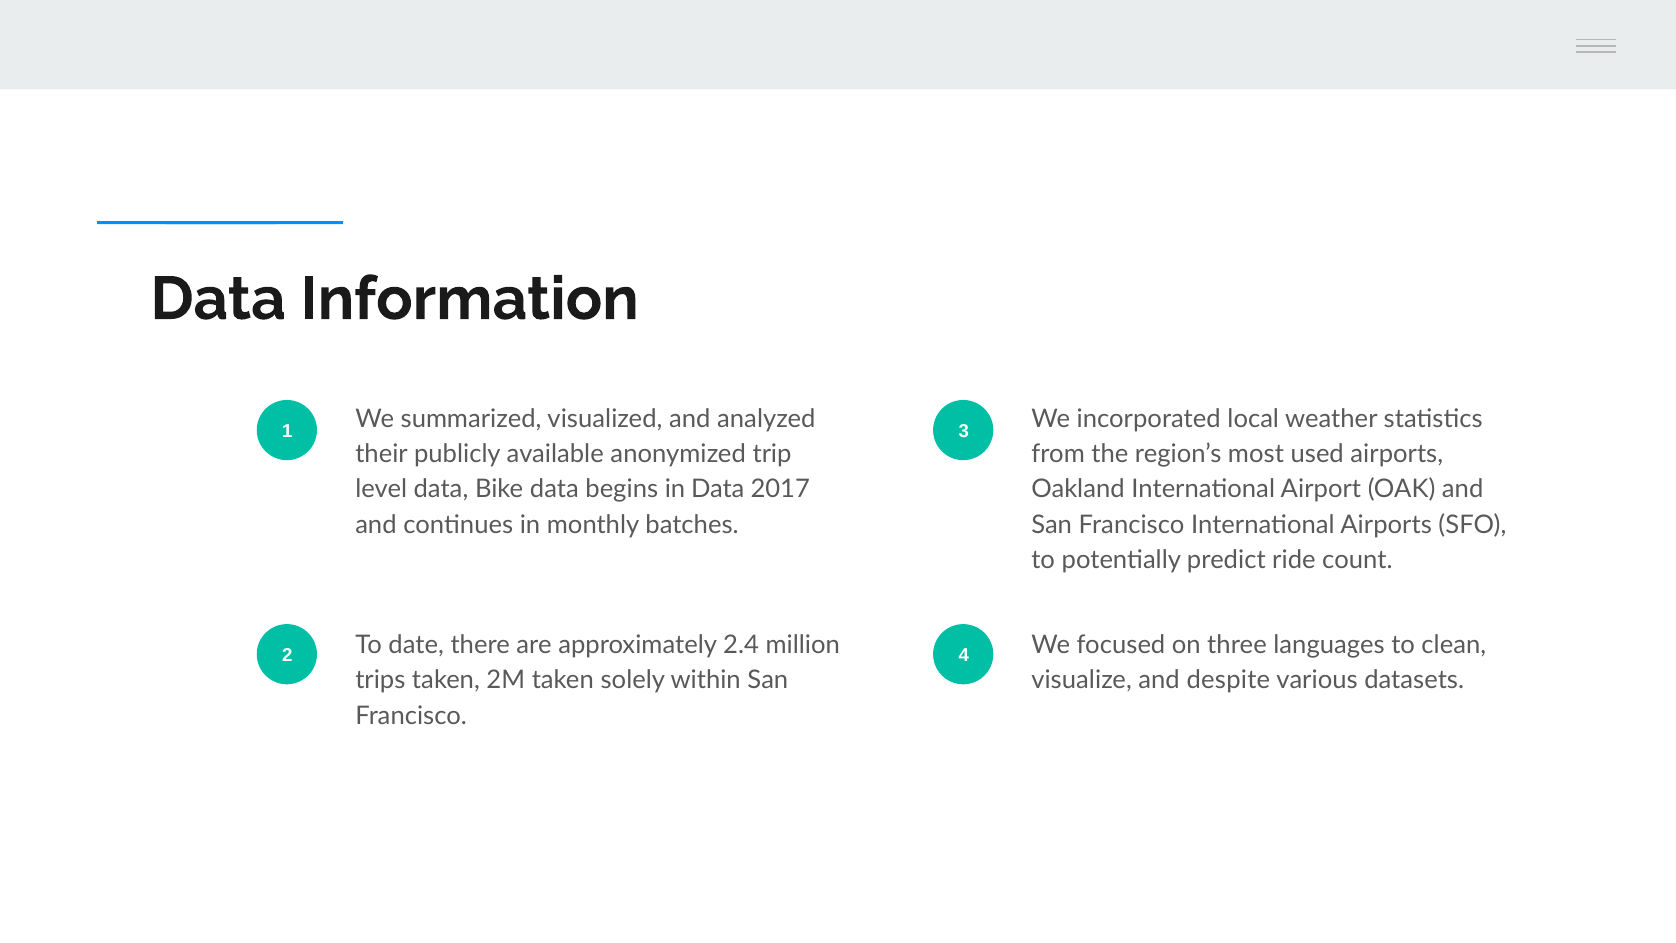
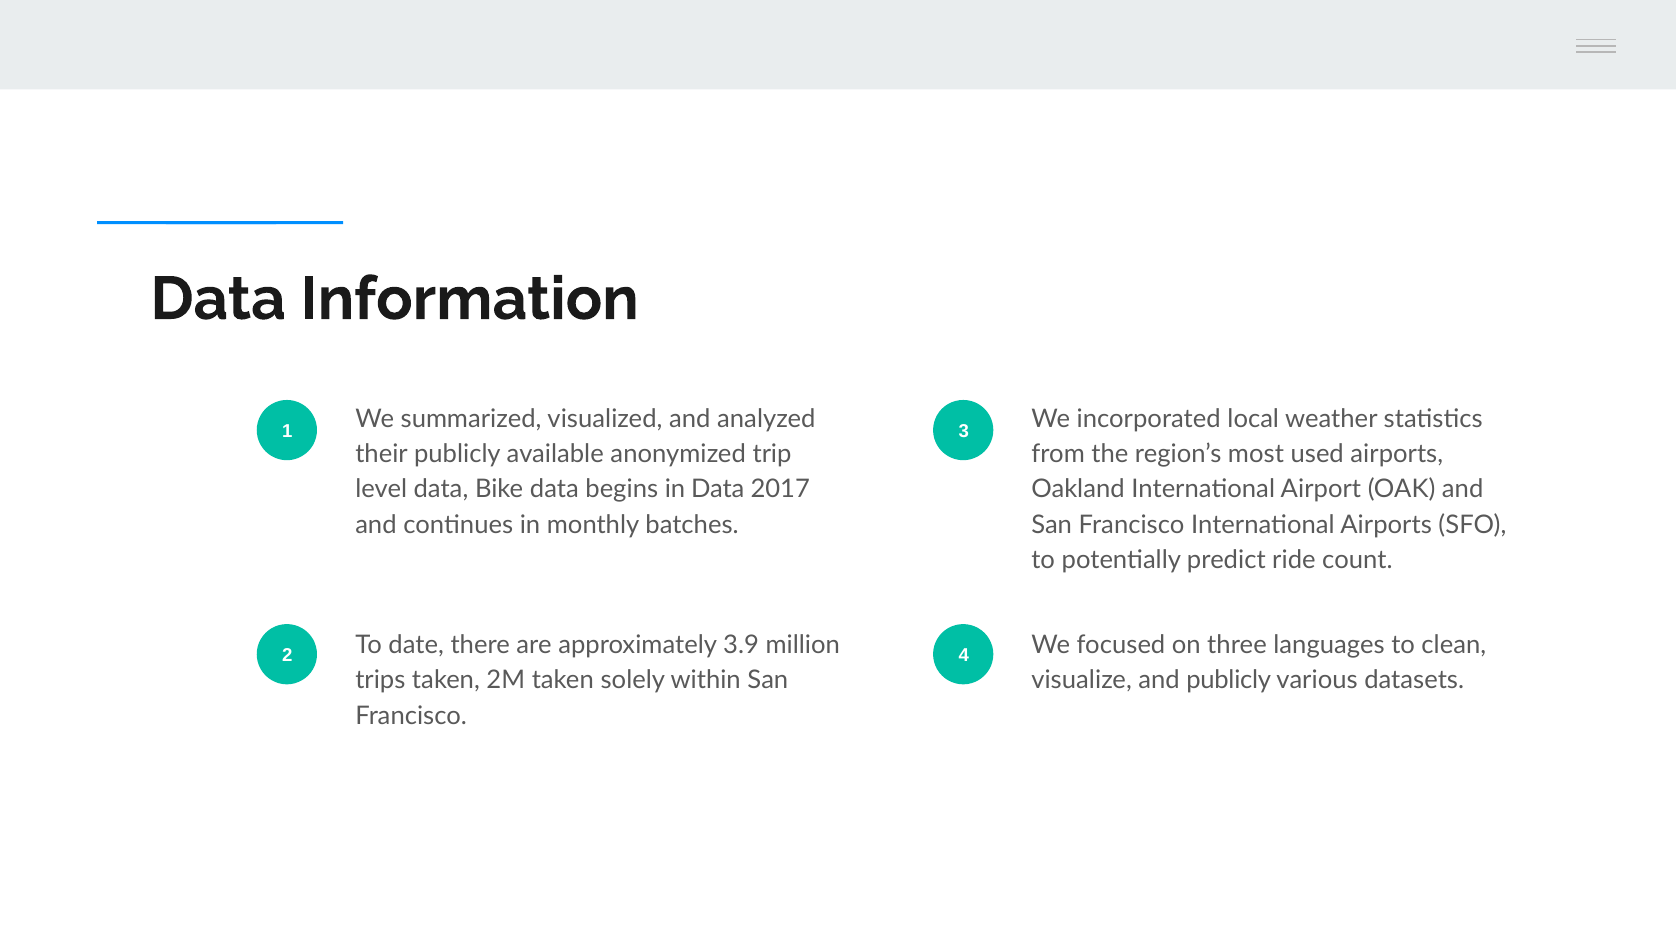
2.4: 2.4 -> 3.9 (741, 645)
and despite: despite -> publicly (1229, 680)
